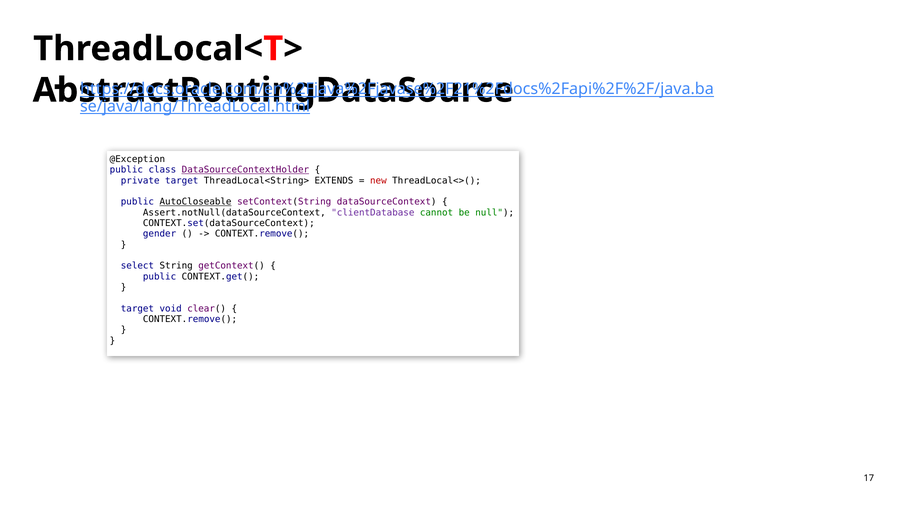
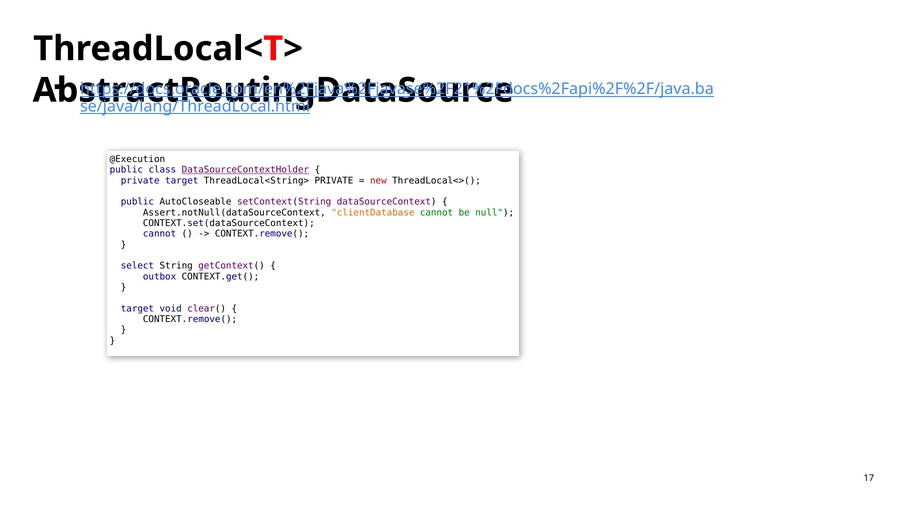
@Exception: @Exception -> @Execution (137, 159)
ThreadLocal<String> EXTENDS: EXTENDS -> PRIVATE (334, 181)
AutoCloseable underline: present -> none (196, 202)
clientDatabase colour: purple -> orange (373, 212)
gender: gender -> cannot (160, 234)
public: public -> outbox (160, 276)
